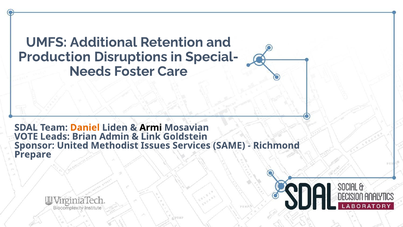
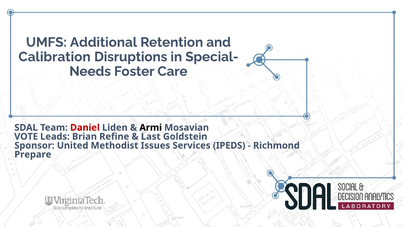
Production: Production -> Calibration (55, 57)
Daniel colour: orange -> red (85, 127)
Admin: Admin -> Refine (114, 136)
Link: Link -> Last (151, 136)
SAME: SAME -> IPEDS (229, 145)
